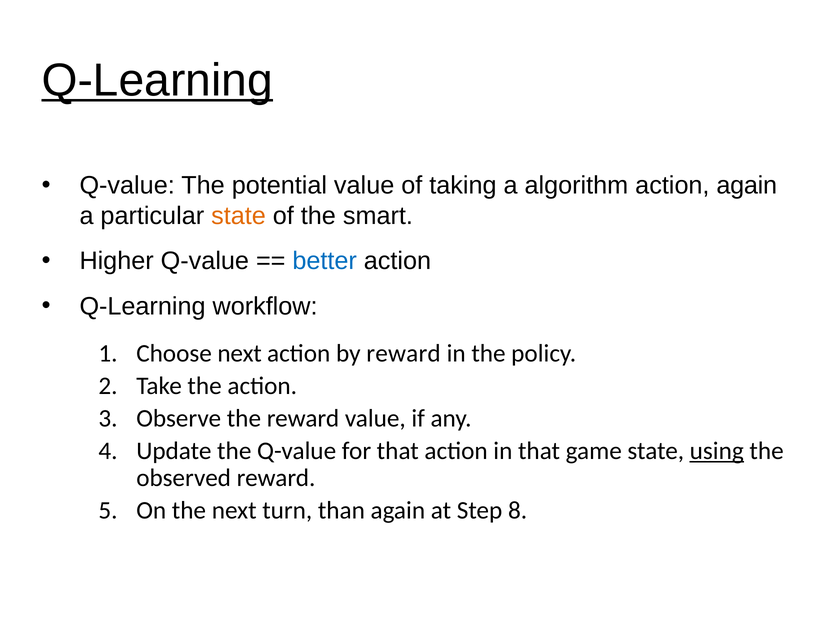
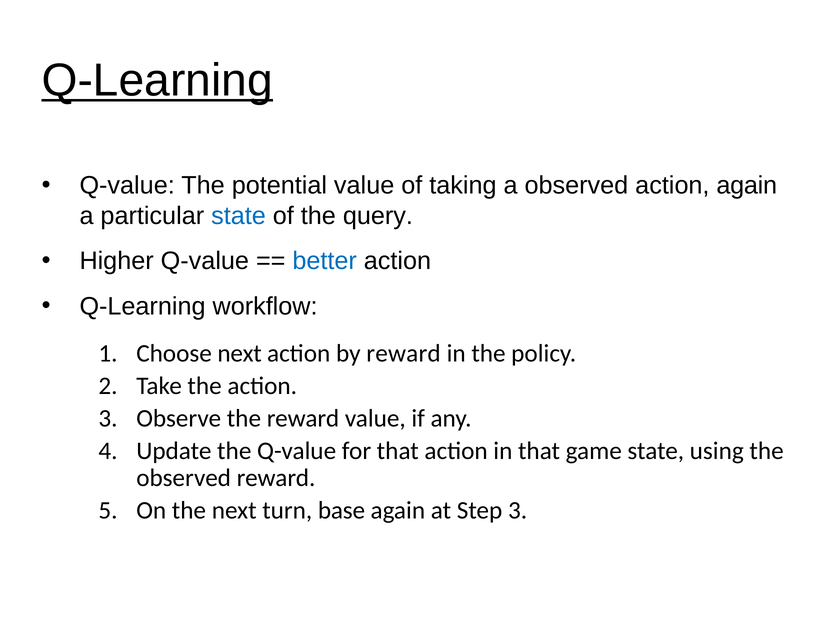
a algorithm: algorithm -> observed (576, 185)
state colour: orange -> blue (238, 216)
smart: smart -> query (378, 216)
using underline: present -> none (717, 450)
than: than -> base (341, 510)
Step 8: 8 -> 3 (518, 510)
